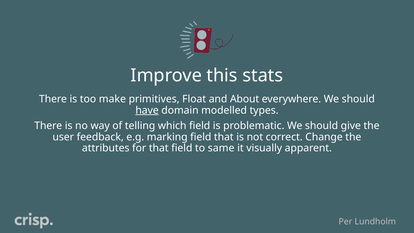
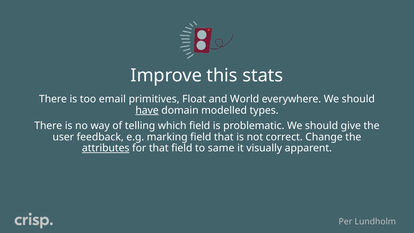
make: make -> email (112, 99)
About: About -> World (245, 99)
attributes underline: none -> present (106, 148)
